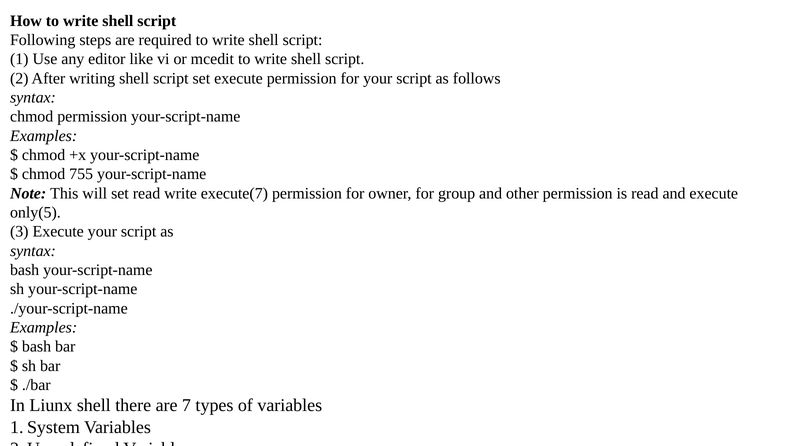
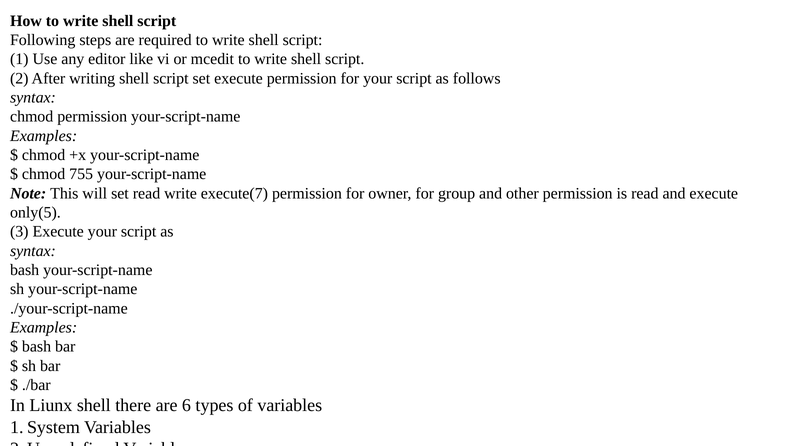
7: 7 -> 6 (186, 406)
